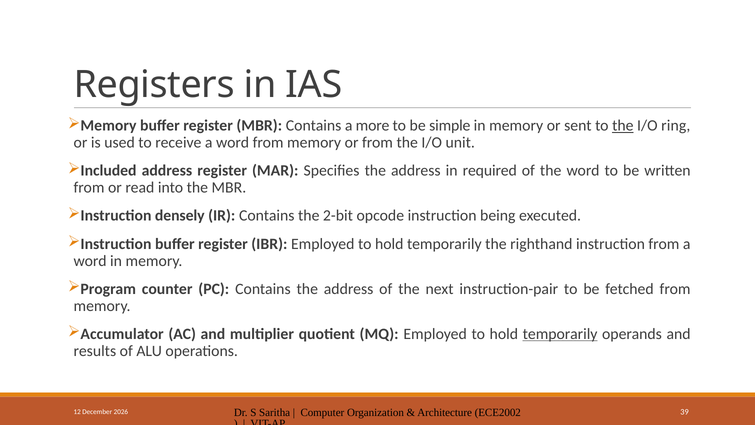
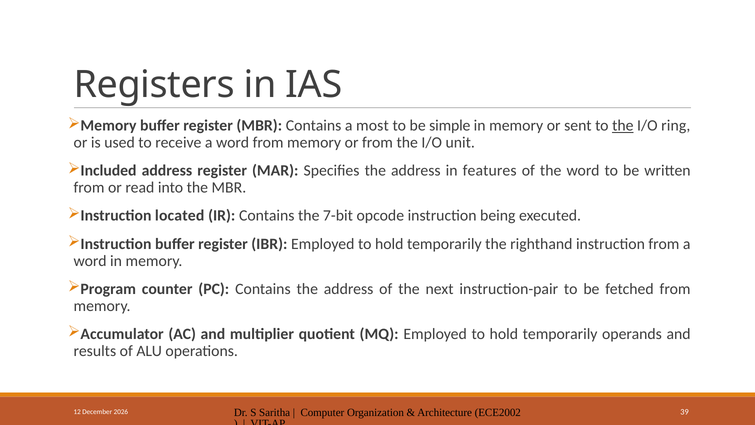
more: more -> most (372, 126)
required: required -> features (490, 171)
densely: densely -> located (180, 216)
2-bit: 2-bit -> 7-bit (338, 216)
temporarily underline: present -> none (560, 334)
